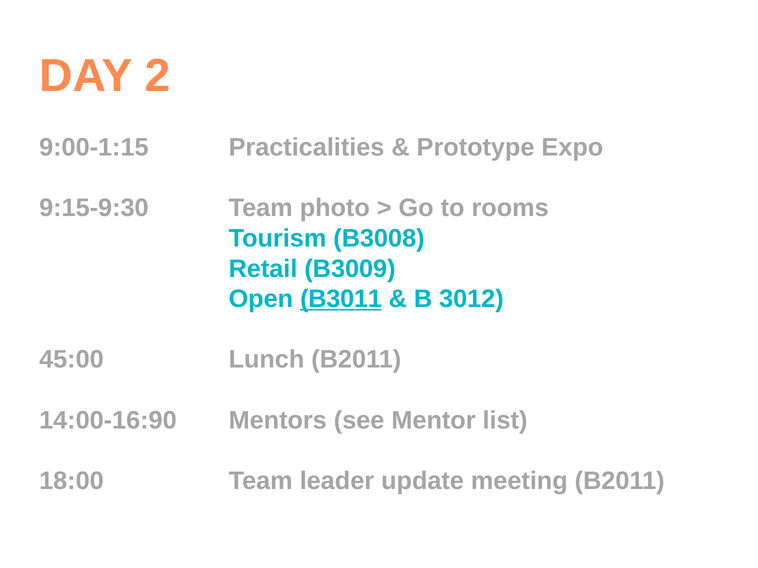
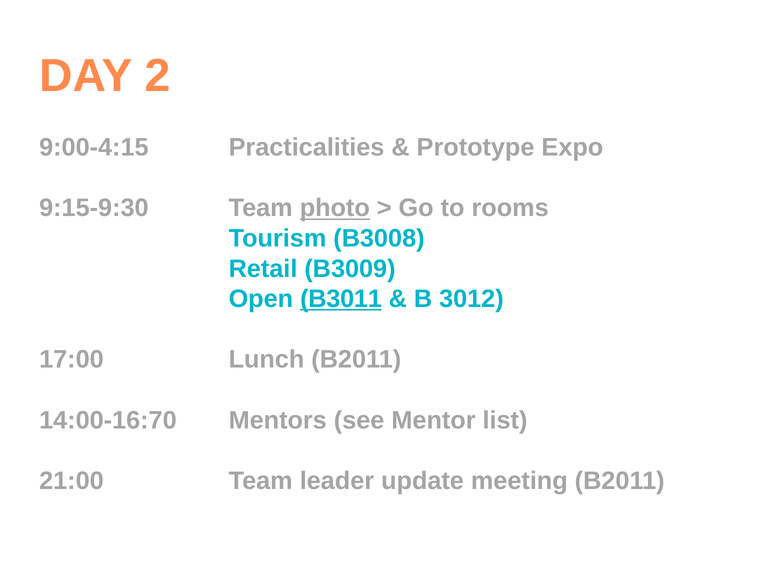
9:00-1:15: 9:00-1:15 -> 9:00-4:15 (94, 148)
photo underline: none -> present (335, 208)
45:00: 45:00 -> 17:00 (71, 360)
14:00-16:90: 14:00-16:90 -> 14:00-16:70 (108, 421)
18:00: 18:00 -> 21:00 (71, 481)
